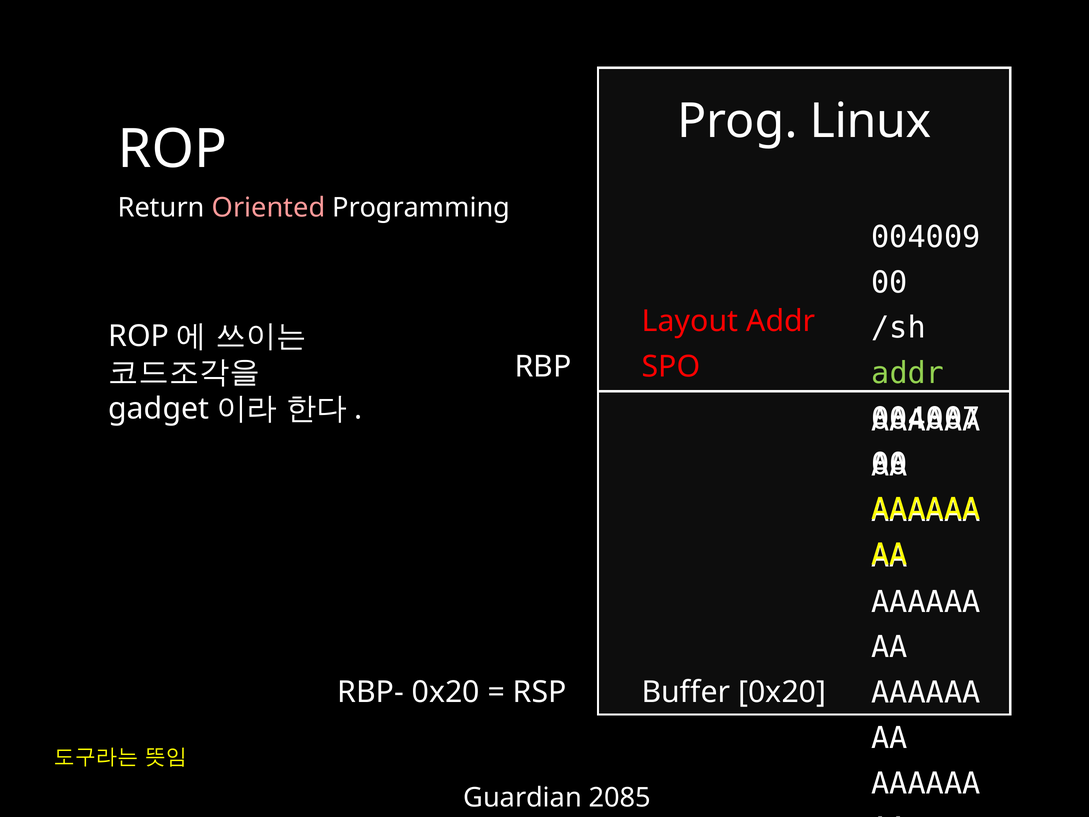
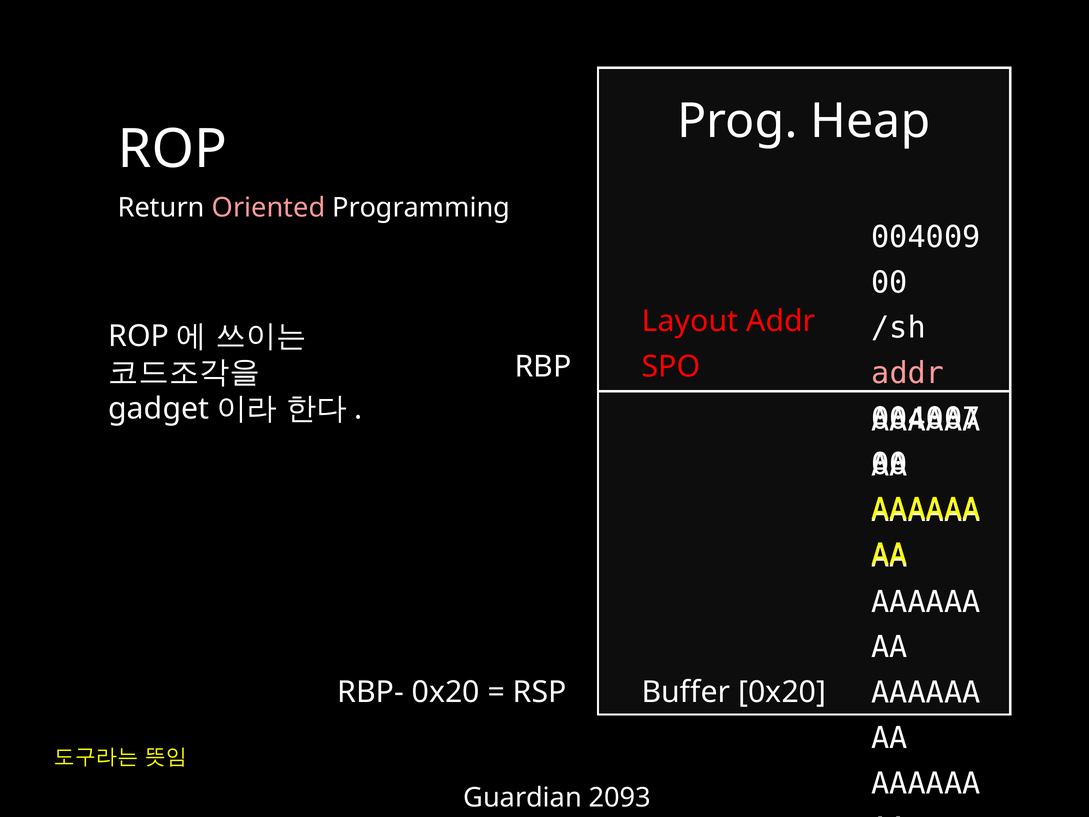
Linux: Linux -> Heap (870, 121)
addr colour: light green -> pink (908, 373)
2085: 2085 -> 2093 (620, 797)
